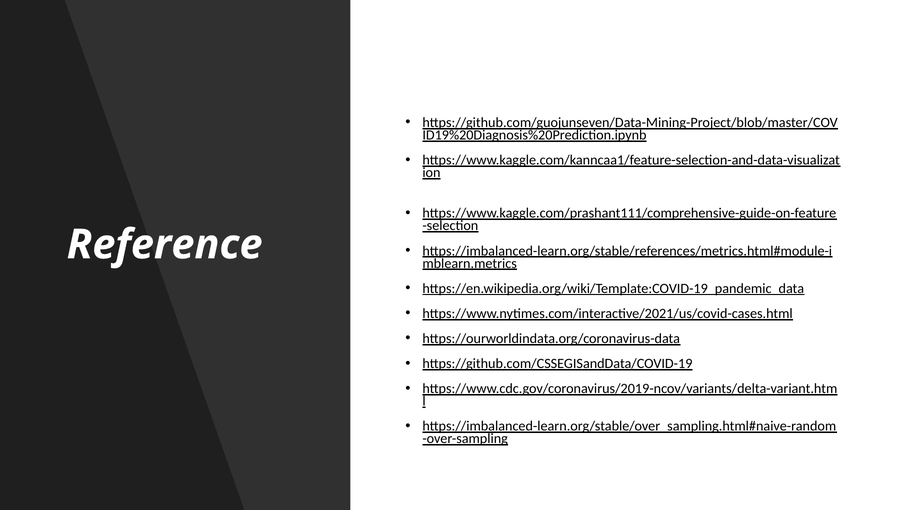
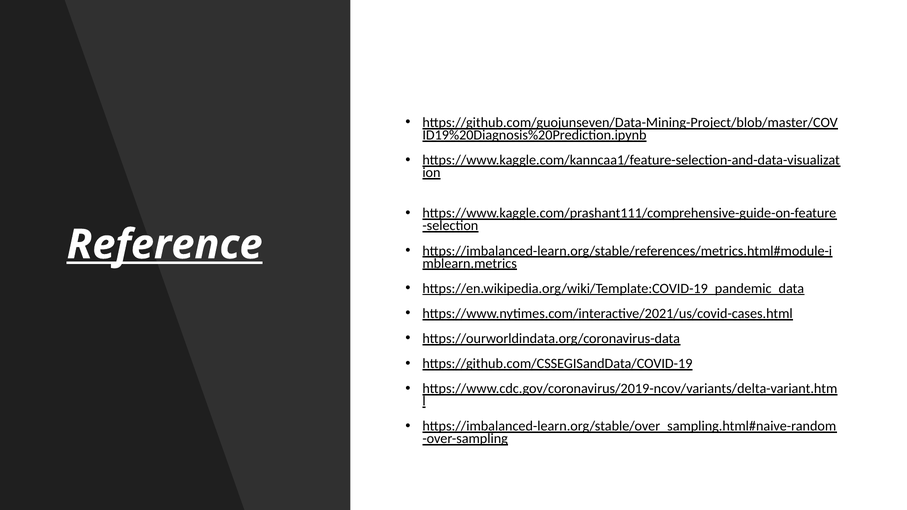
Reference underline: none -> present (165, 245)
